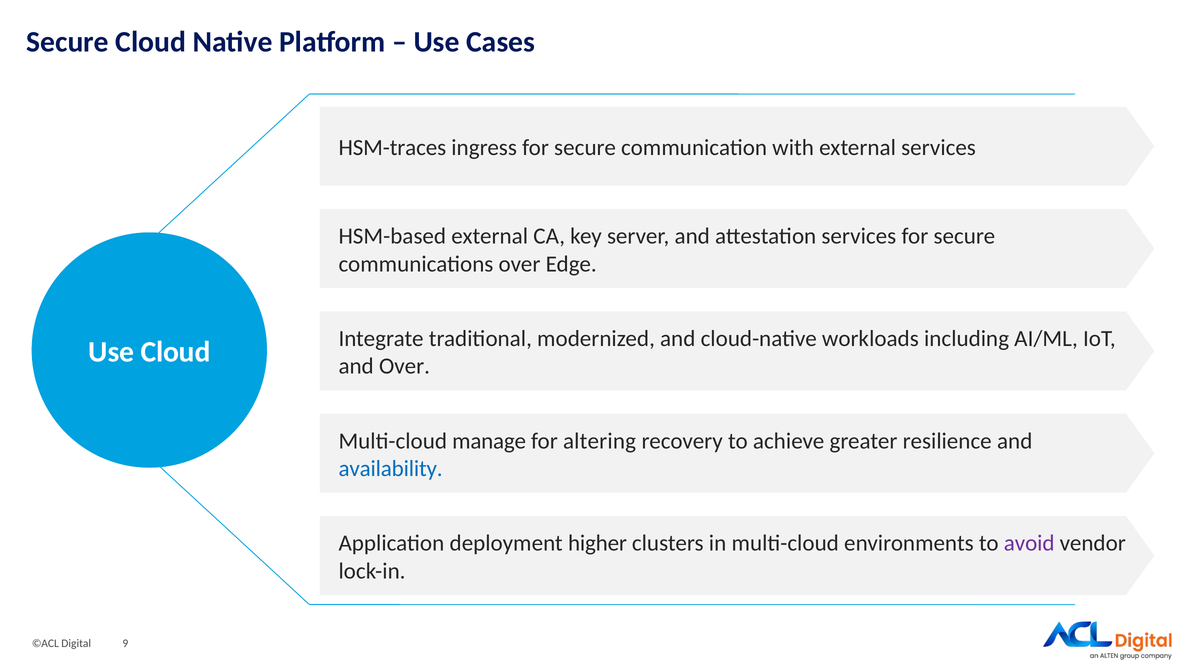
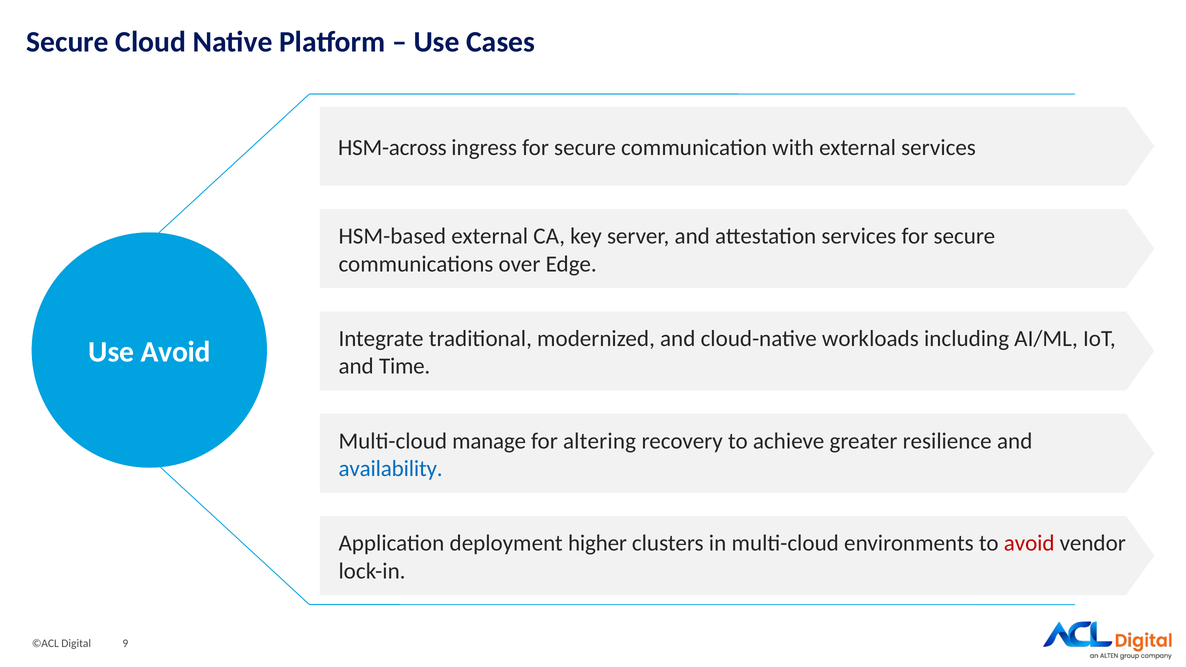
HSM-traces: HSM-traces -> HSM-across (392, 148)
Use Cloud: Cloud -> Avoid (176, 352)
and Over: Over -> Time (405, 366)
avoid colour: purple -> red (1029, 543)
